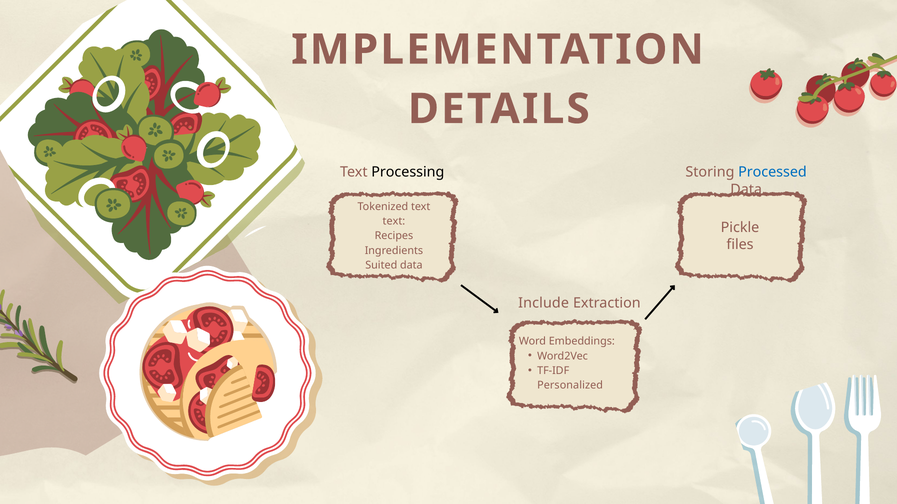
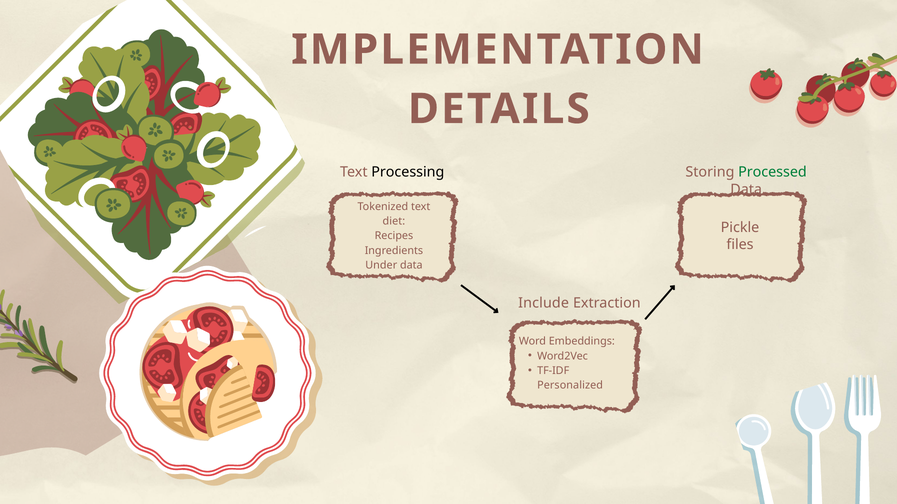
Processed colour: blue -> green (772, 172)
text: text -> diet (394, 221)
Suited: Suited -> Under (381, 266)
